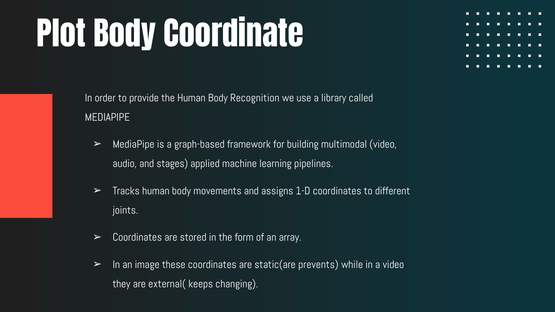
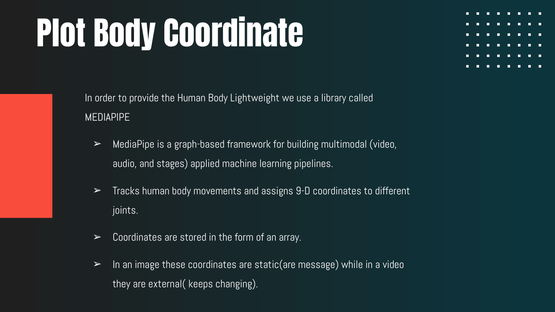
Recognition: Recognition -> Lightweight (255, 98)
1-D: 1-D -> 9-D (303, 191)
prevents: prevents -> message (318, 265)
